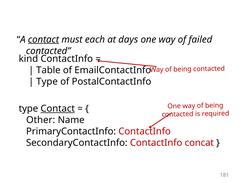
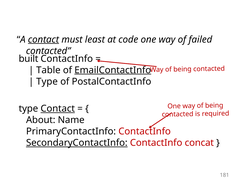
each: each -> least (95, 39)
days: days -> code (128, 39)
kind: kind -> built (28, 59)
EmailContactInfo underline: none -> present (113, 70)
Other: Other -> About (41, 120)
SecondaryContactInfo underline: none -> present (77, 143)
